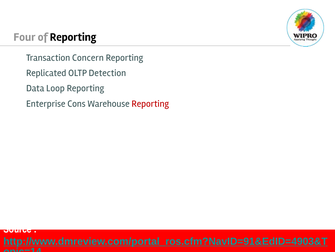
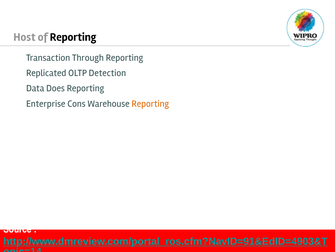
Four: Four -> Host (25, 37)
Concern: Concern -> Through (88, 58)
Loop: Loop -> Does (56, 88)
Reporting colour: red -> orange (150, 103)
